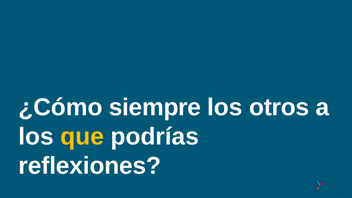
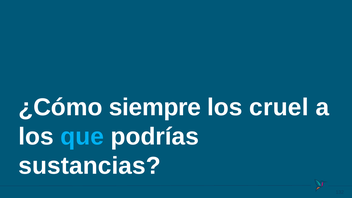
otros: otros -> cruel (279, 107)
que colour: yellow -> light blue (82, 137)
reflexiones: reflexiones -> sustancias (90, 166)
